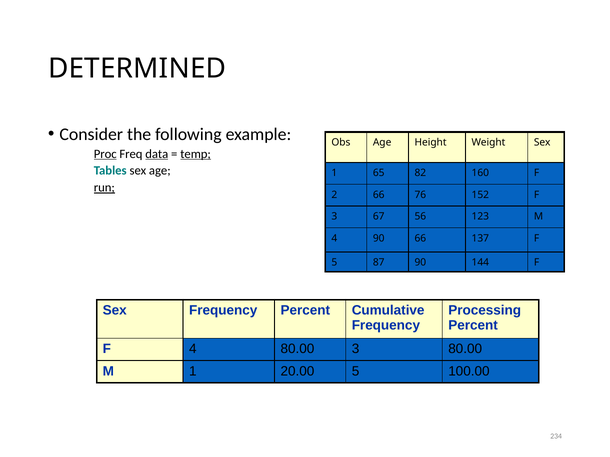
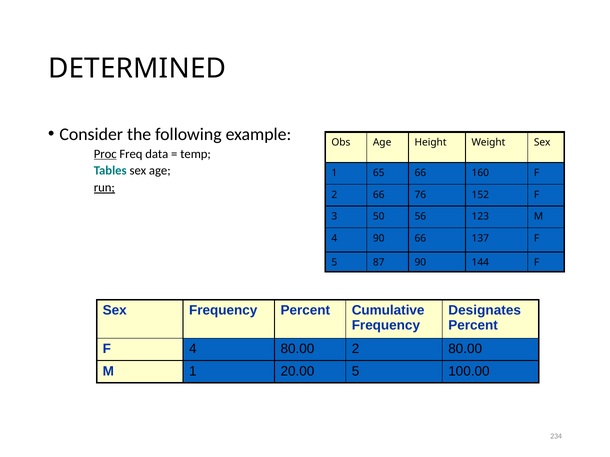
data underline: present -> none (157, 154)
temp underline: present -> none (196, 154)
65 82: 82 -> 66 (420, 173)
67: 67 -> 50 (379, 217)
Processing: Processing -> Designates (485, 311)
80.00 3: 3 -> 2 (356, 349)
